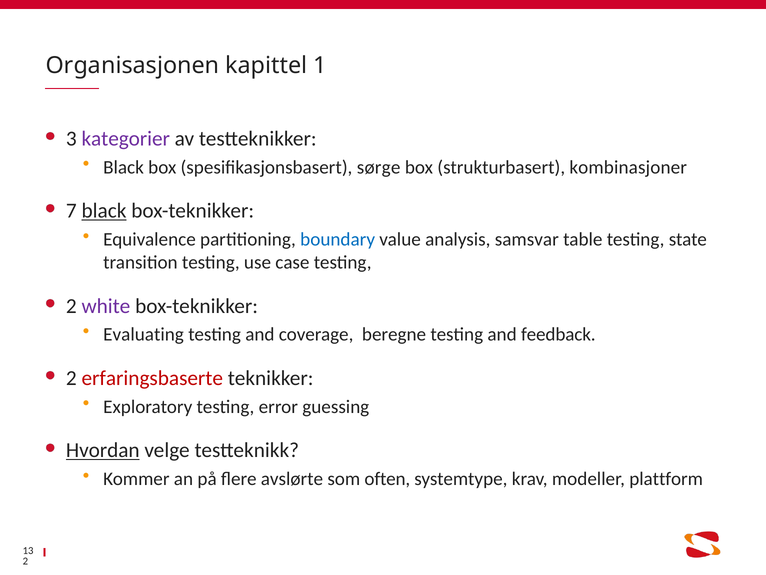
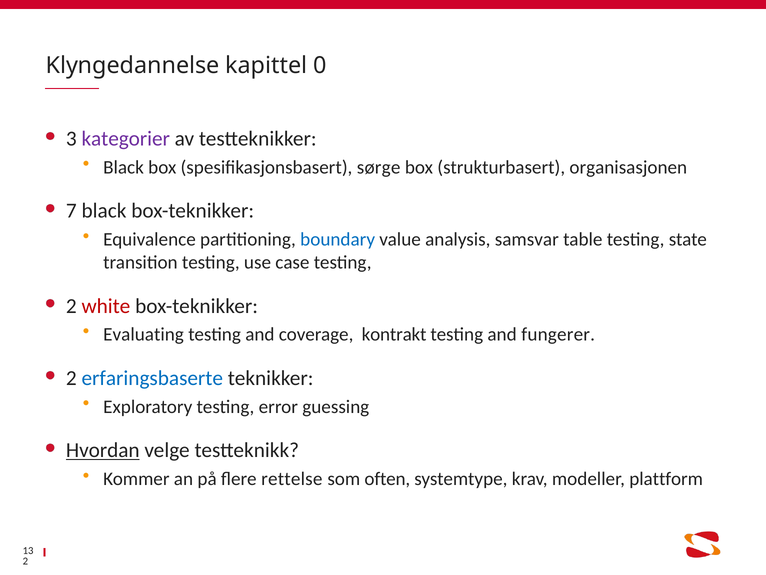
Organisasjonen: Organisasjonen -> Klyngedannelse (133, 66)
1: 1 -> 0 (320, 66)
kombinasjoner: kombinasjoner -> organisasjonen (628, 167)
black underline: present -> none (104, 211)
white colour: purple -> red (106, 306)
beregne: beregne -> kontrakt (394, 334)
feedback: feedback -> fungerer (558, 334)
erfaringsbaserte colour: red -> blue (152, 378)
avslørte: avslørte -> rettelse (292, 478)
